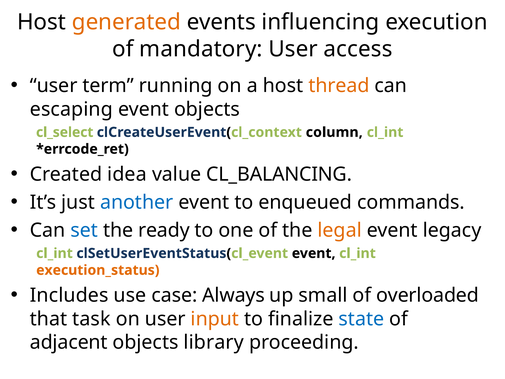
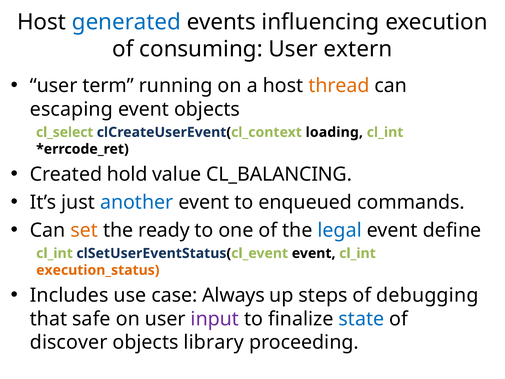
generated colour: orange -> blue (126, 22)
mandatory: mandatory -> consuming (201, 49)
access: access -> extern (358, 49)
column: column -> loading (334, 132)
idea: idea -> hold (127, 174)
set colour: blue -> orange (84, 230)
legal colour: orange -> blue (340, 230)
legacy: legacy -> define (452, 230)
small: small -> steps (323, 295)
overloaded: overloaded -> debugging (427, 295)
task: task -> safe (91, 319)
input colour: orange -> purple (215, 319)
adjacent: adjacent -> discover (69, 342)
